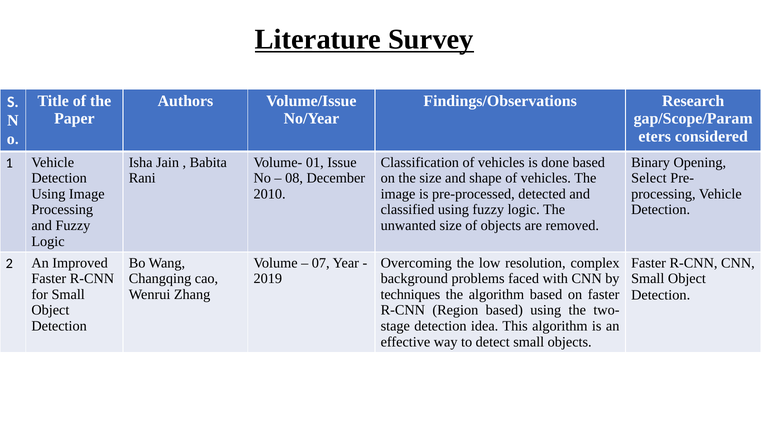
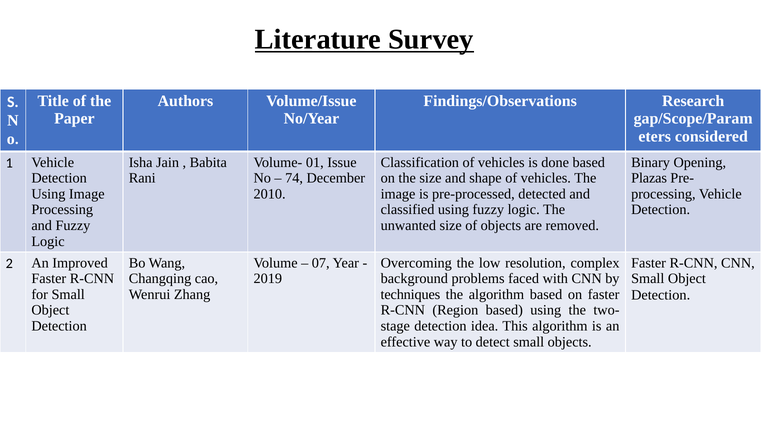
08: 08 -> 74 (294, 178)
Select: Select -> Plazas (649, 178)
